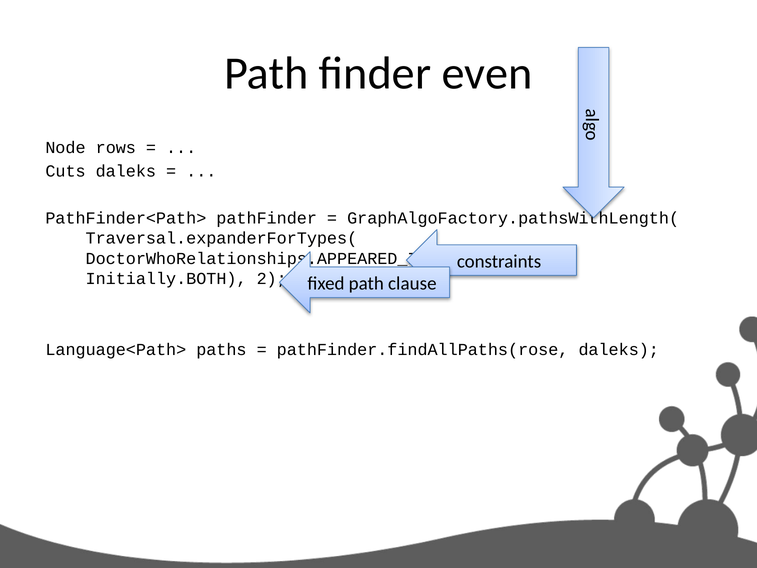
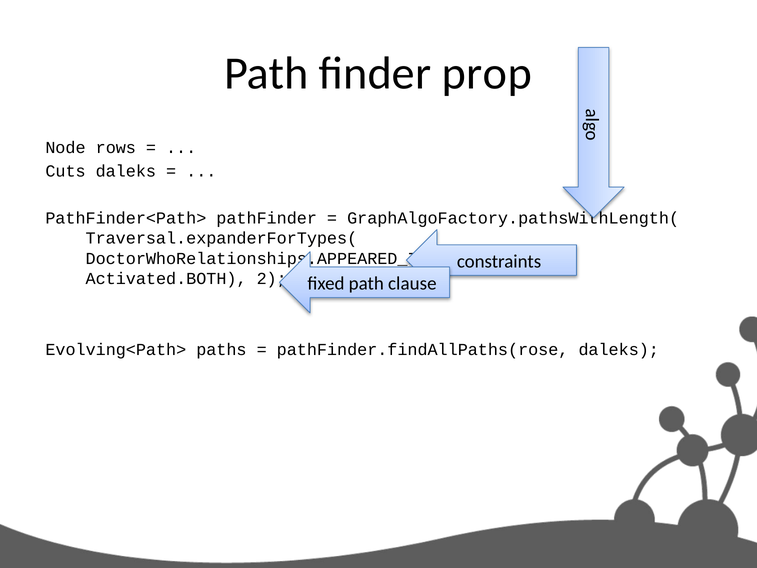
even: even -> prop (487, 73)
Initially.BOTH: Initially.BOTH -> Activated.BOTH (166, 279)
Language<Path>: Language<Path> -> Evolving<Path> (116, 349)
